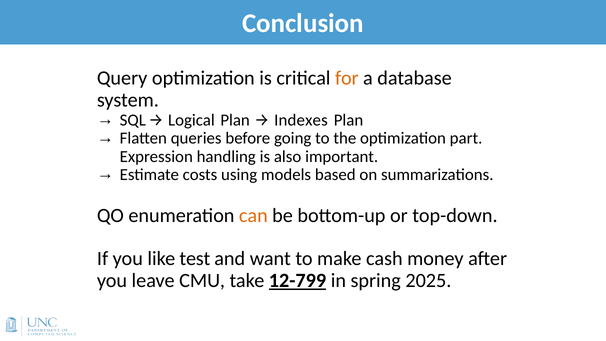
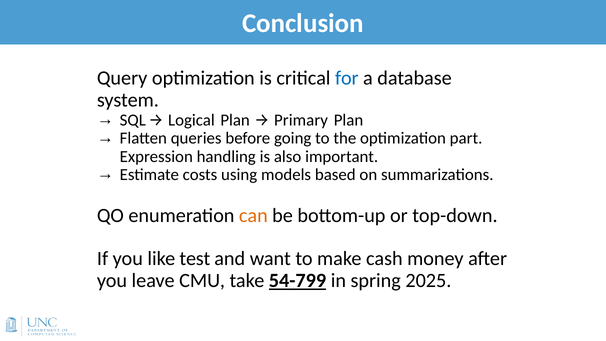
for colour: orange -> blue (347, 78)
Indexes: Indexes -> Primary (301, 120)
12-799: 12-799 -> 54-799 (298, 280)
